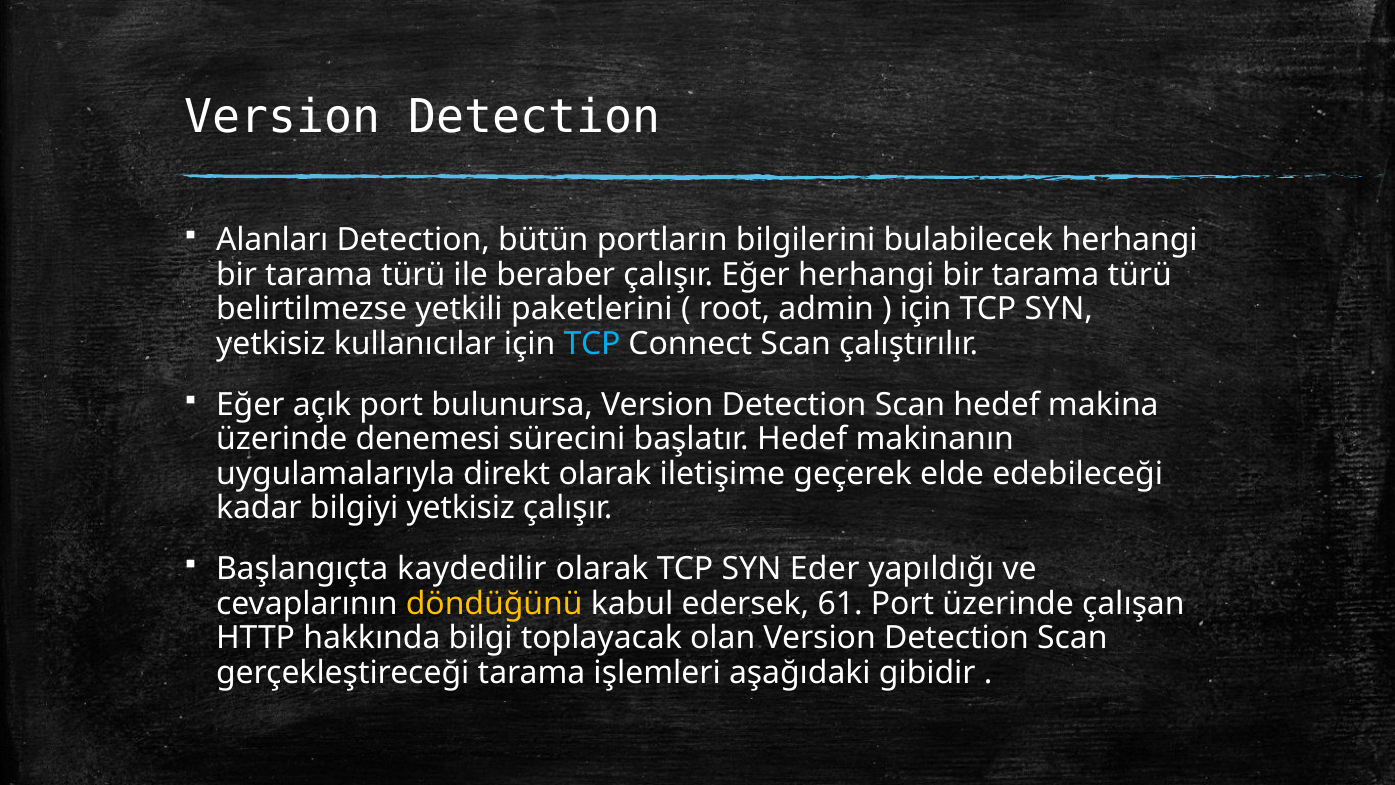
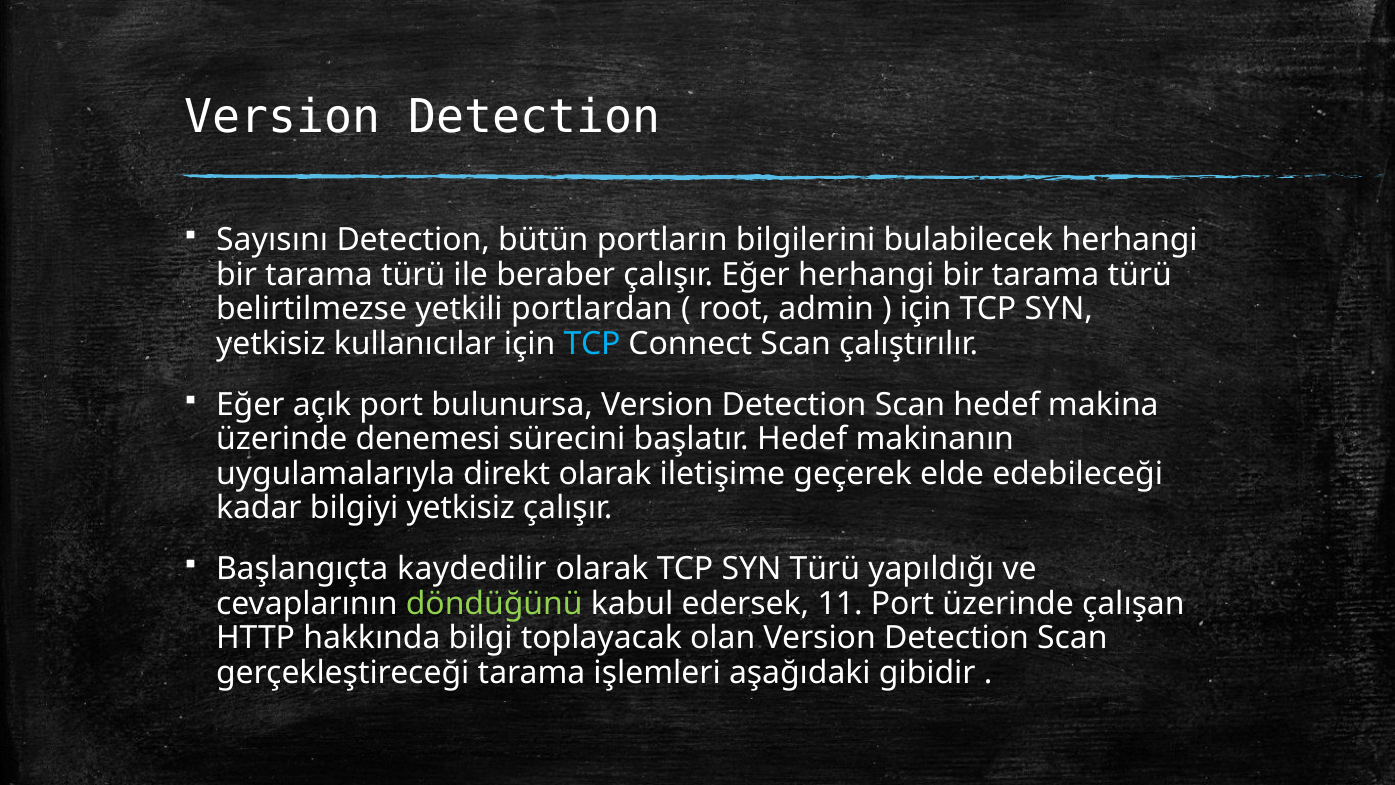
Alanları: Alanları -> Sayısını (272, 240)
paketlerini: paketlerini -> portlardan (592, 309)
SYN Eder: Eder -> Türü (825, 569)
döndüğünü colour: yellow -> light green (494, 603)
61: 61 -> 11 (840, 603)
